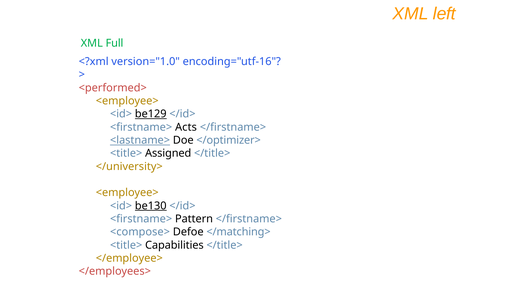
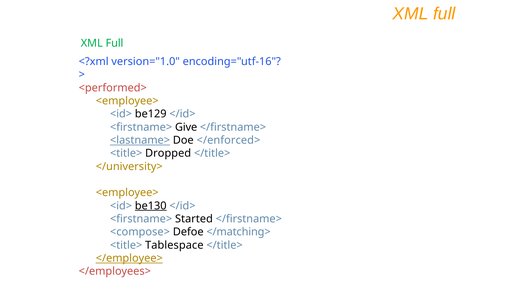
left: left -> full (444, 14)
be129 underline: present -> none (151, 114)
Acts: Acts -> Give (186, 127)
</optimizer>: </optimizer> -> </enforced> (229, 140)
Assigned: Assigned -> Dropped (168, 153)
Pattern: Pattern -> Started (194, 219)
Capabilities: Capabilities -> Tablespace (174, 245)
</employee> underline: none -> present (129, 259)
